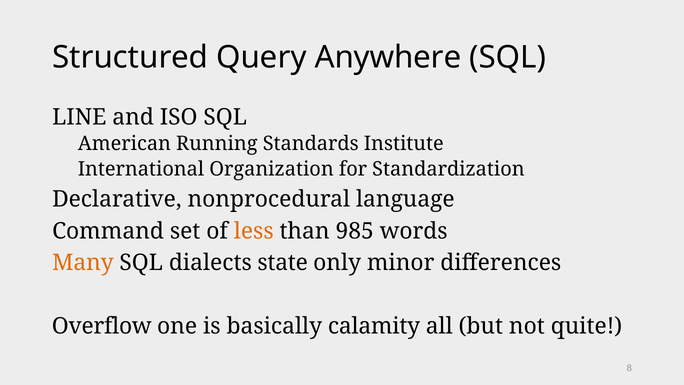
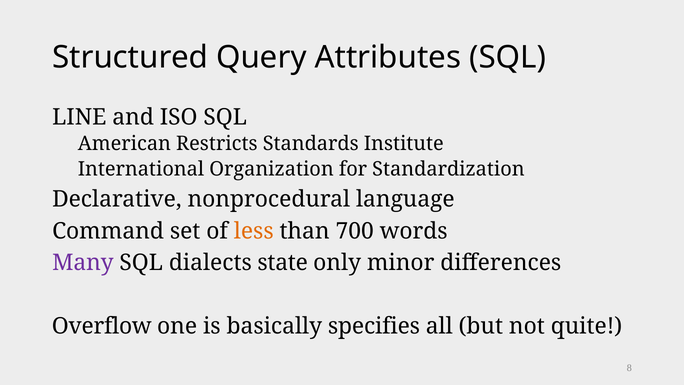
Anywhere: Anywhere -> Attributes (388, 57)
Running: Running -> Restricts (217, 144)
985: 985 -> 700 (355, 231)
Many colour: orange -> purple (83, 263)
calamity: calamity -> specifies (374, 326)
